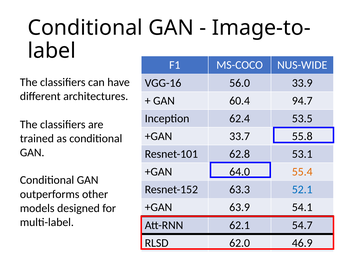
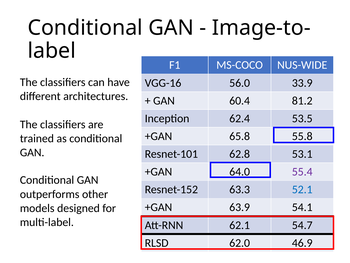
94.7: 94.7 -> 81.2 (302, 101)
33.7: 33.7 -> 65.8 (240, 136)
55.4 colour: orange -> purple (302, 171)
